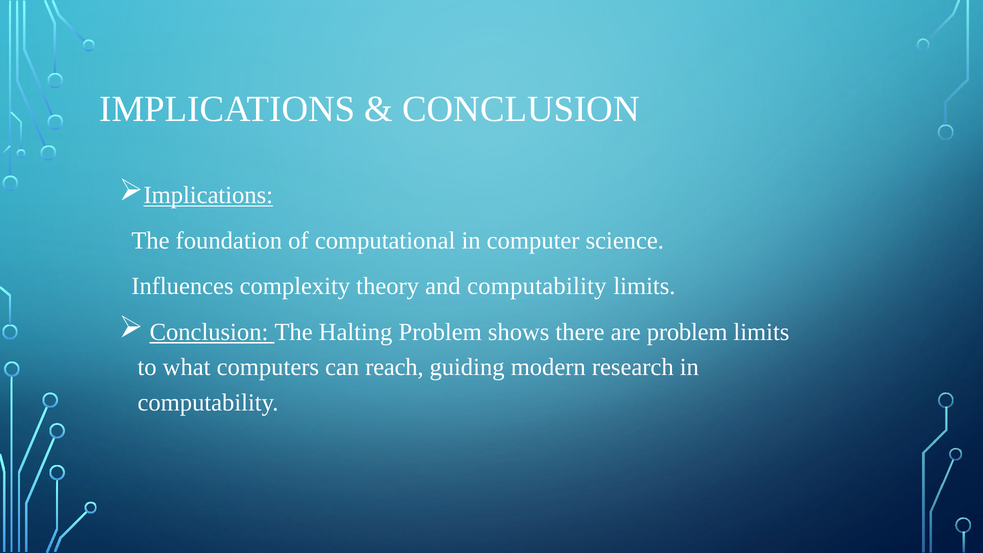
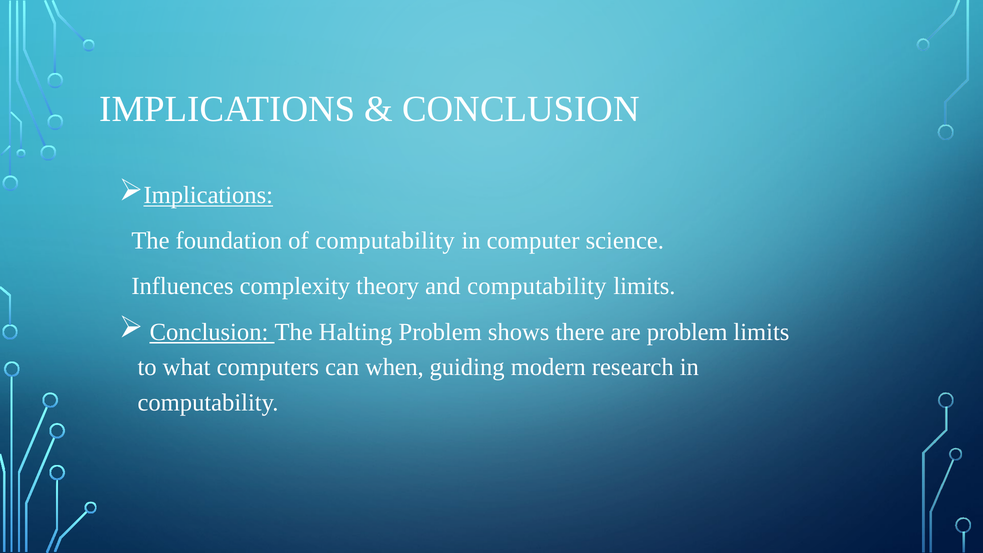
of computational: computational -> computability (385, 241)
reach: reach -> when (394, 367)
